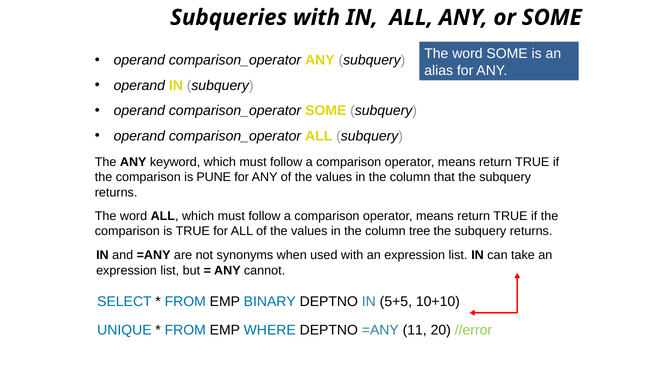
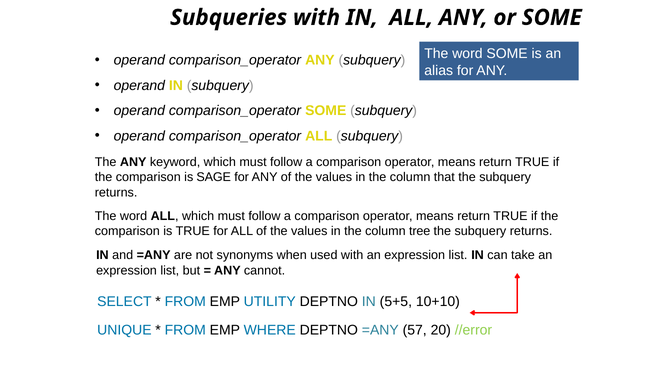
PUNE: PUNE -> SAGE (214, 177)
BINARY: BINARY -> UTILITY (270, 301)
11: 11 -> 57 (415, 330)
